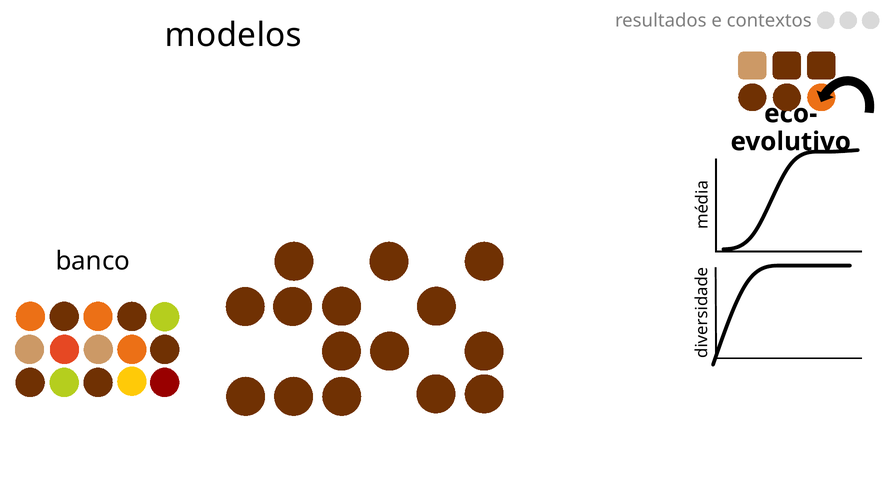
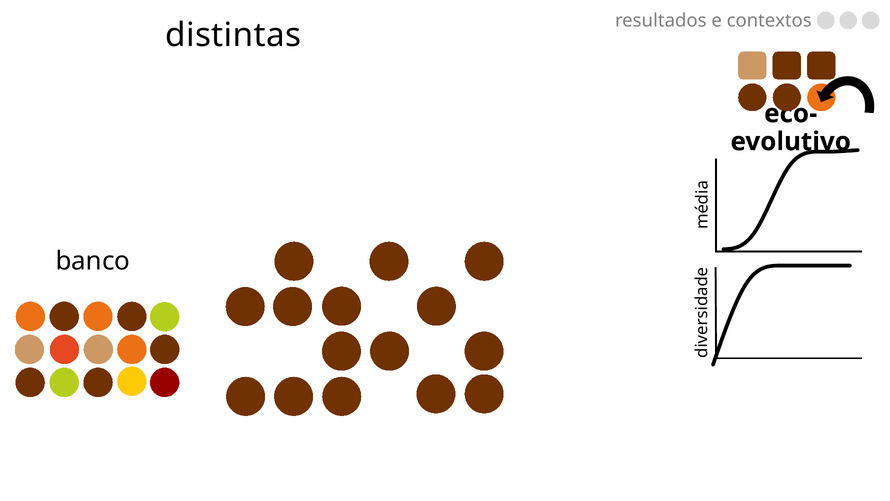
modelos: modelos -> distintas (233, 35)
